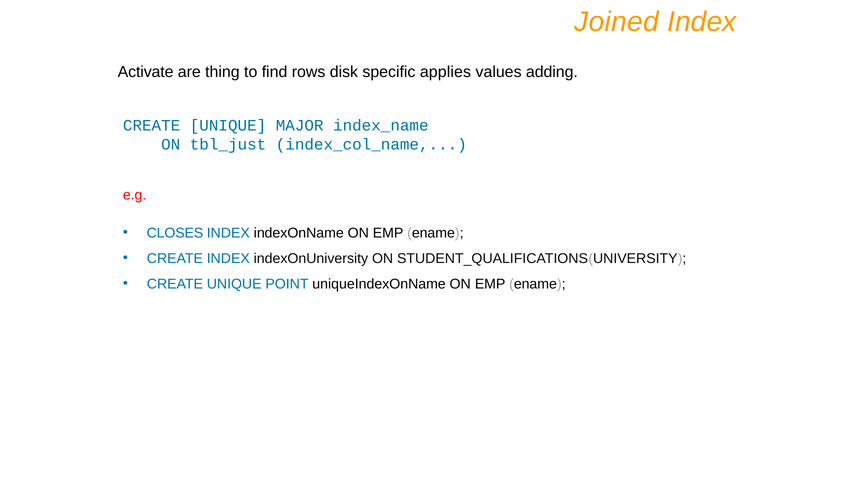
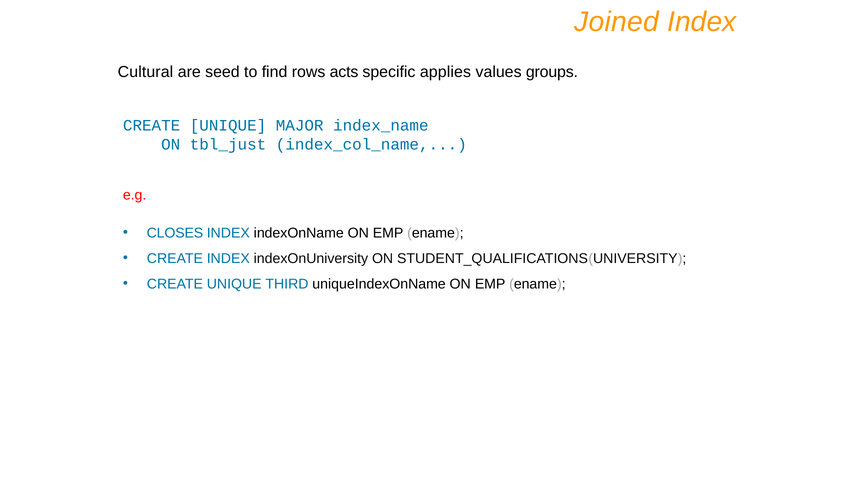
Activate: Activate -> Cultural (145, 72)
thing: thing -> seed (222, 72)
disk: disk -> acts (344, 72)
adding: adding -> groups (552, 72)
POINT: POINT -> THIRD (287, 284)
